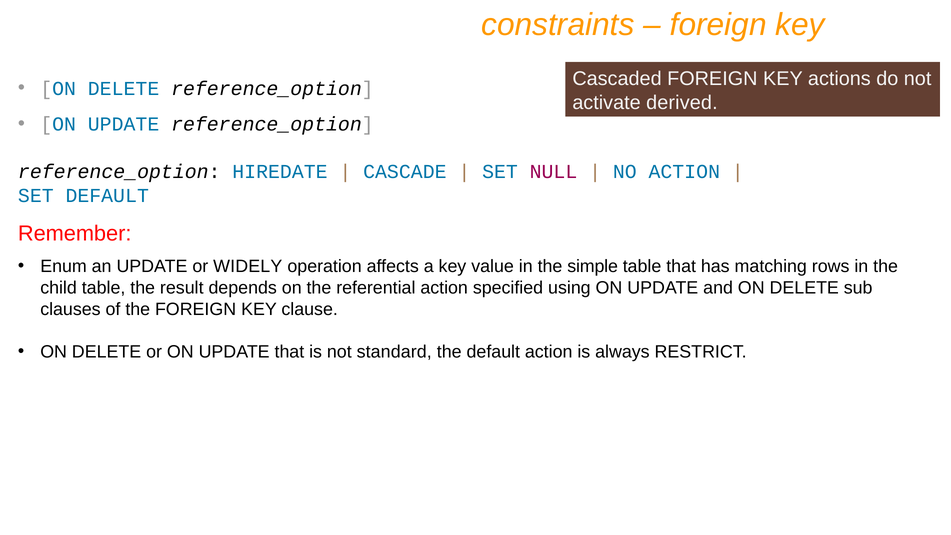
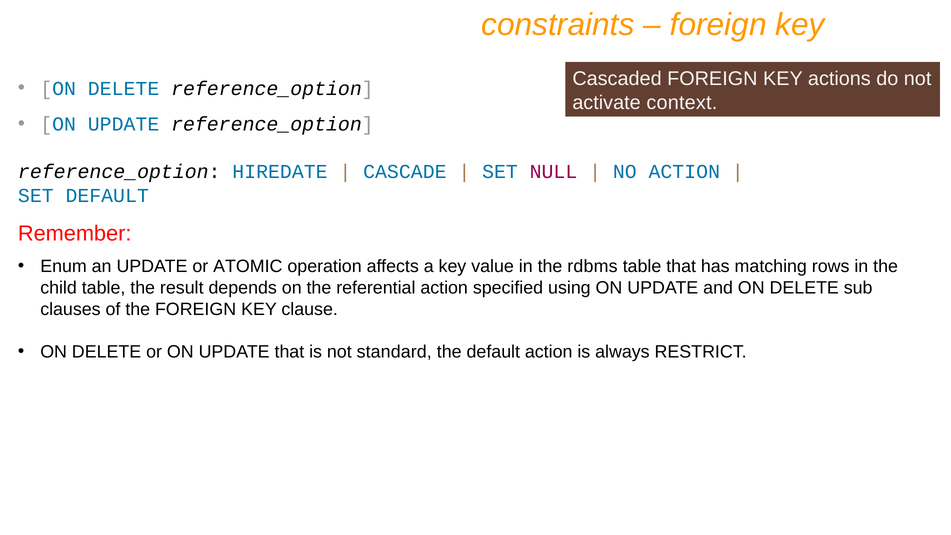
derived: derived -> context (682, 103)
WIDELY: WIDELY -> ATOMIC (248, 266)
simple: simple -> rdbms (592, 266)
